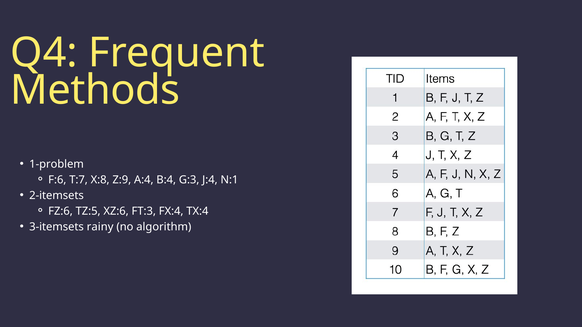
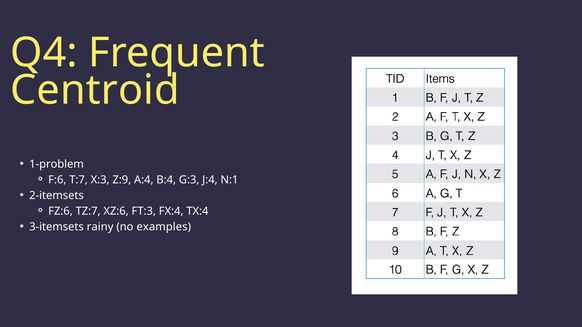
Methods: Methods -> Centroid (95, 90)
X:8: X:8 -> X:3 (100, 180)
TZ:5: TZ:5 -> TZ:7 (88, 211)
algorithm: algorithm -> examples (164, 227)
